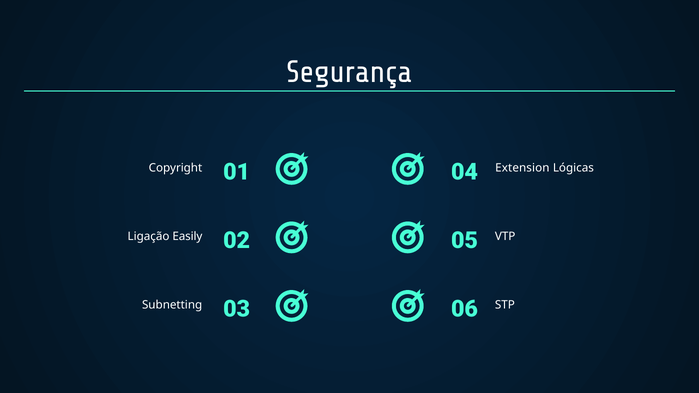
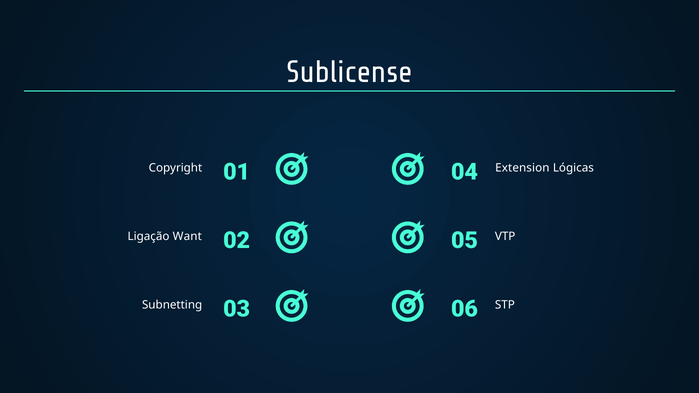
Segurança: Segurança -> Sublicense (350, 72)
Easily: Easily -> Want (187, 236)
